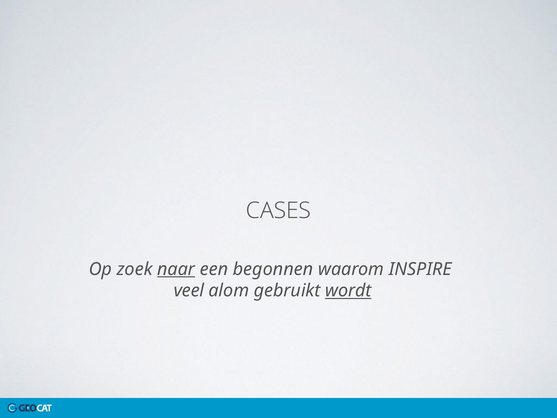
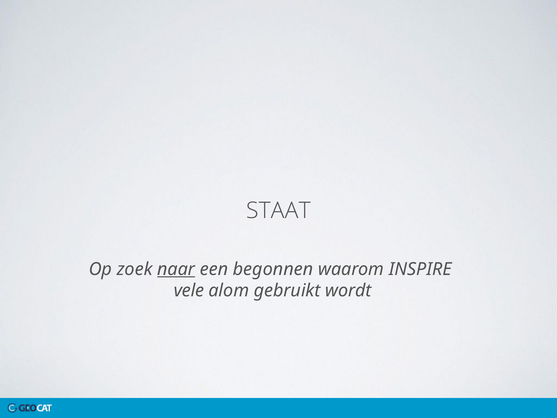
CASES: CASES -> STAAT (278, 210)
veel: veel -> vele (189, 291)
wordt underline: present -> none (348, 291)
